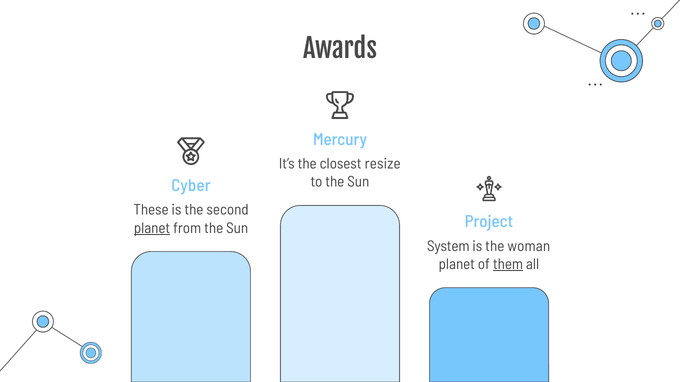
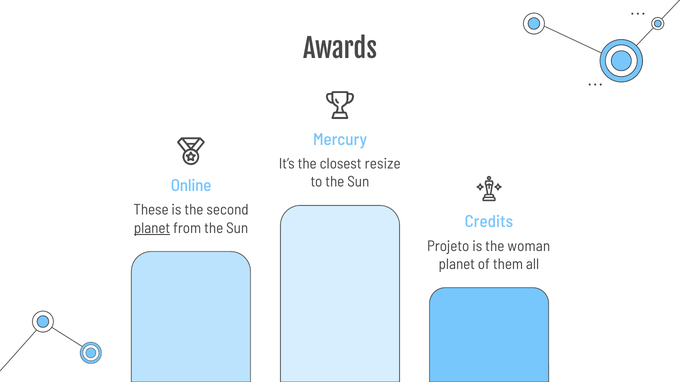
Cyber: Cyber -> Online (191, 186)
Project: Project -> Credits (489, 222)
System: System -> Projeto (448, 246)
them underline: present -> none (508, 265)
